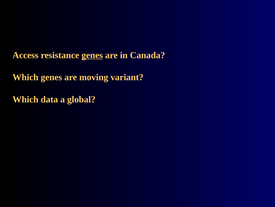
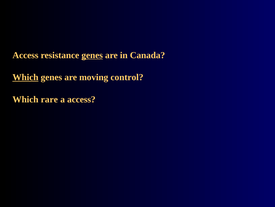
Which underline: none -> present (25, 77)
variant: variant -> control (127, 77)
data: data -> rare (49, 99)
a global: global -> access (81, 99)
